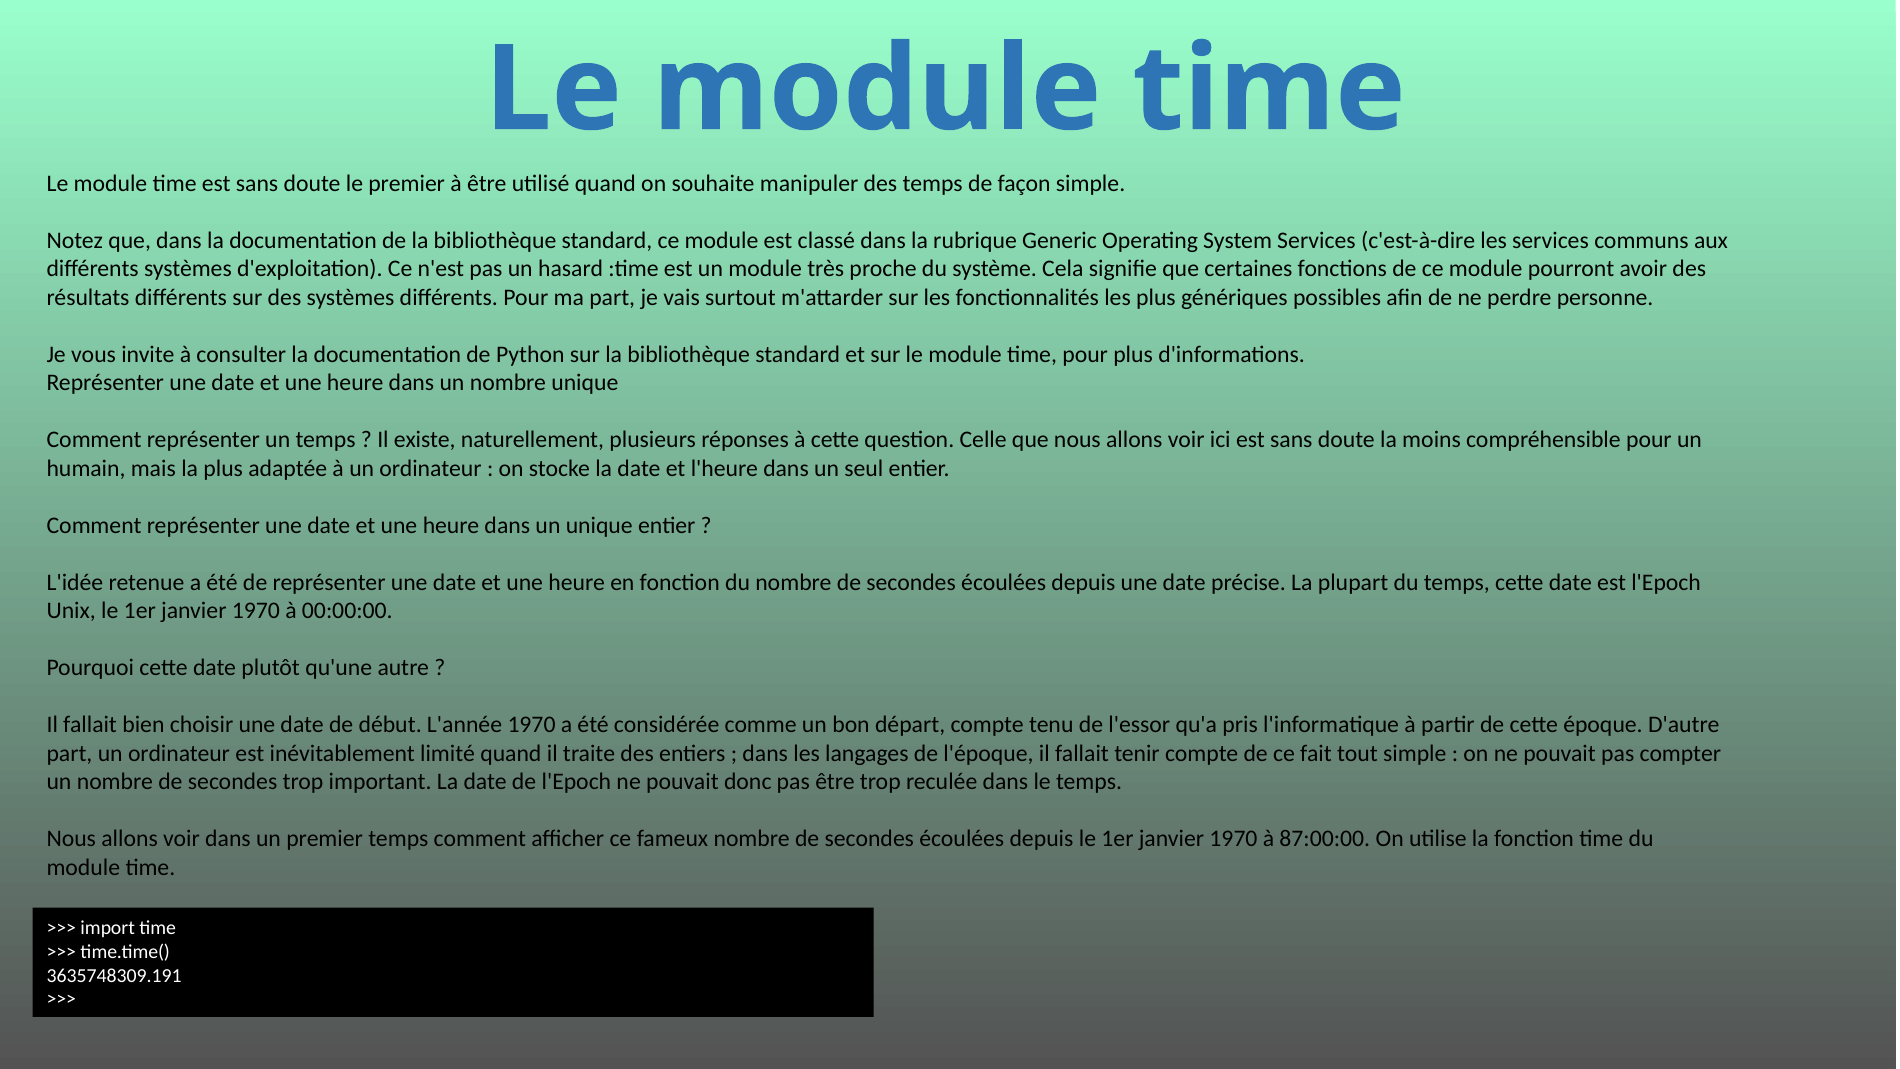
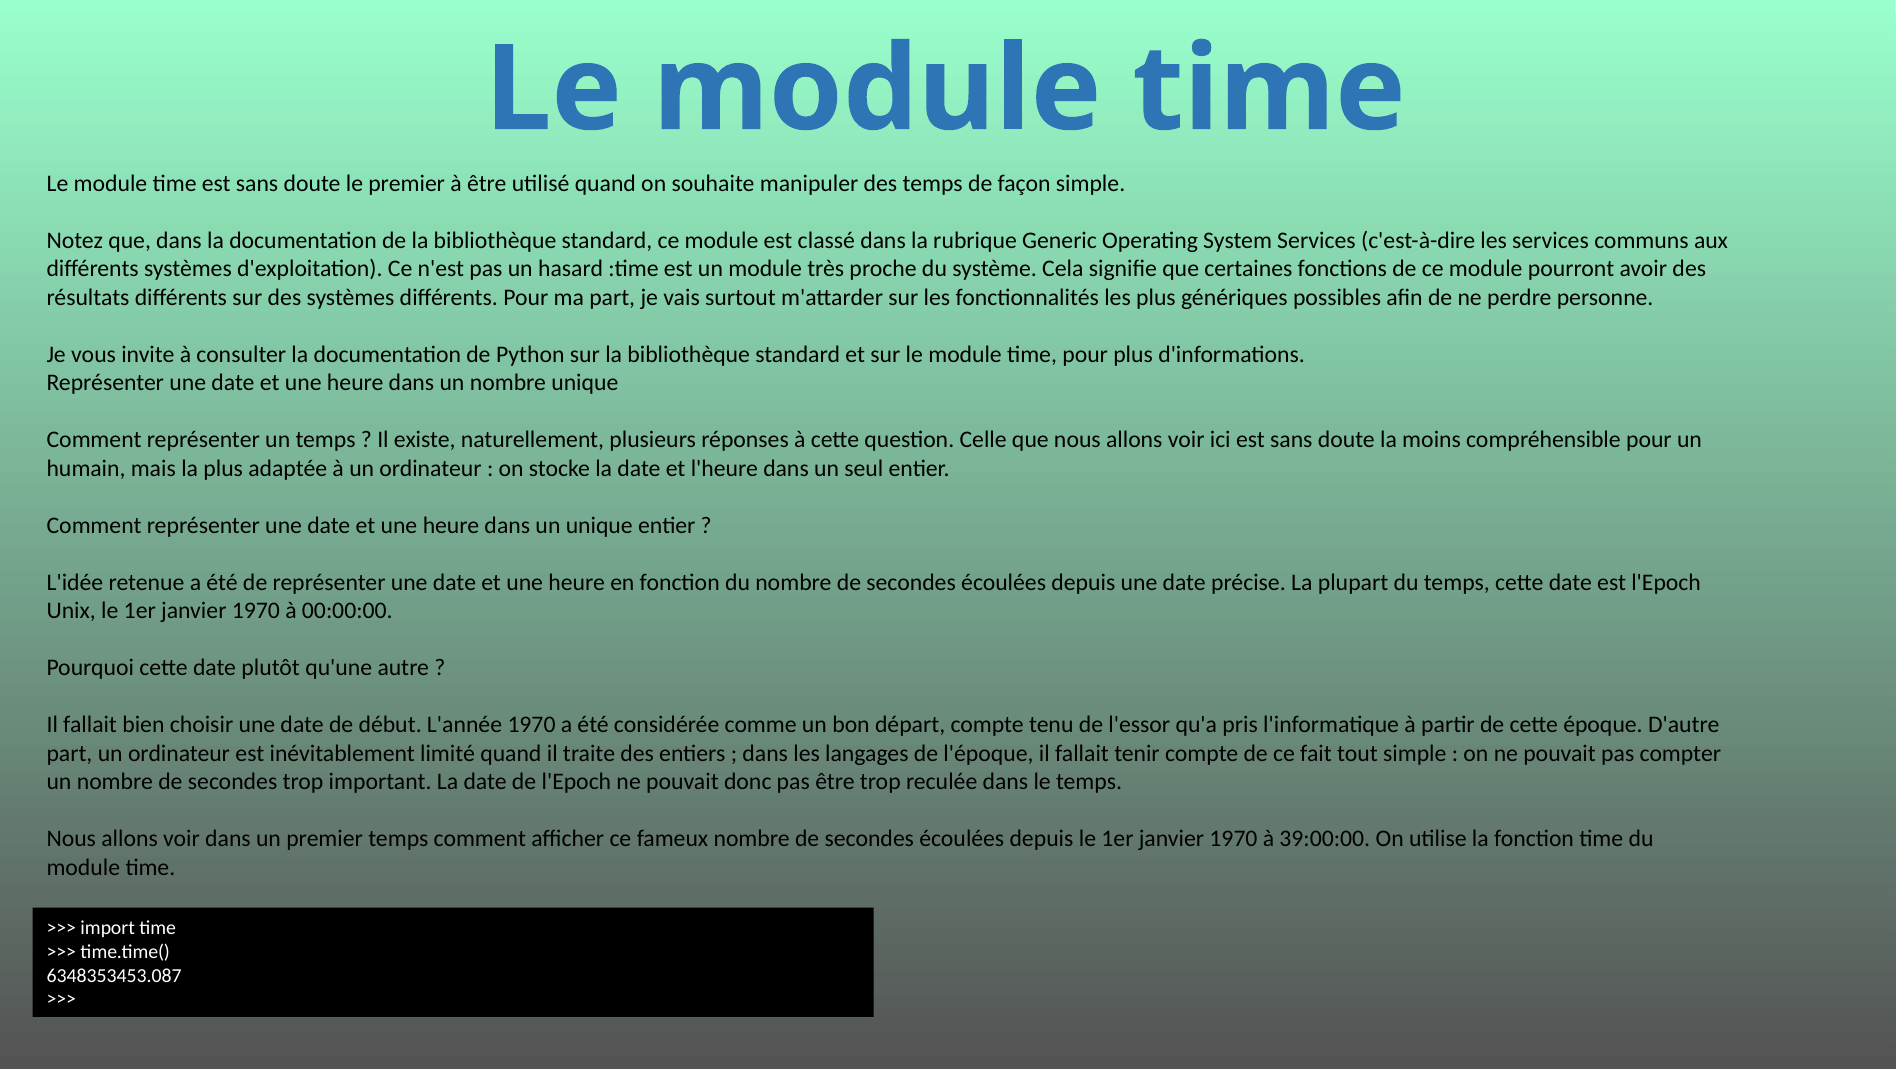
87:00:00: 87:00:00 -> 39:00:00 (1325, 839)
3635748309.191: 3635748309.191 -> 6348353453.087 (114, 975)
